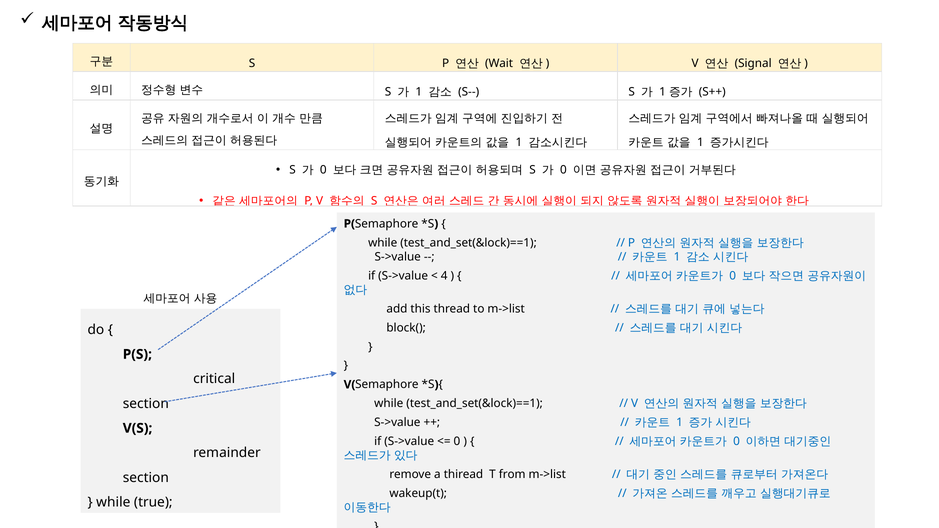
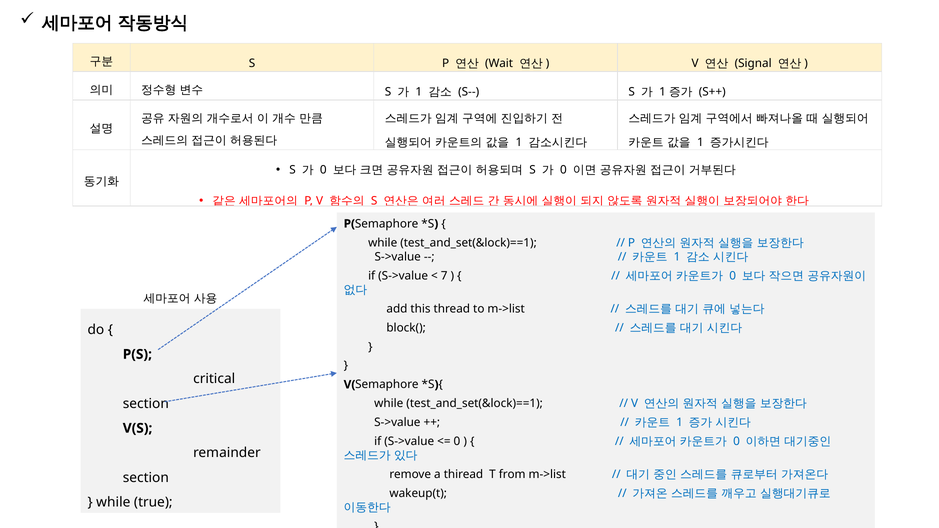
4: 4 -> 7 (444, 276)
